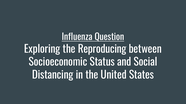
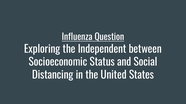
Reproducing: Reproducing -> Independent (102, 49)
